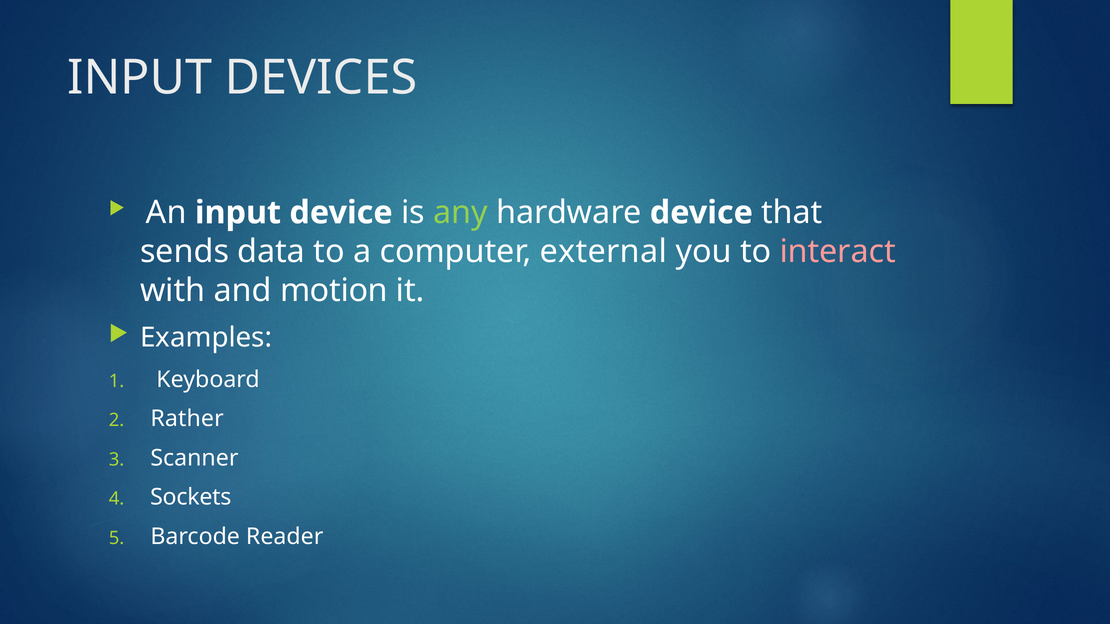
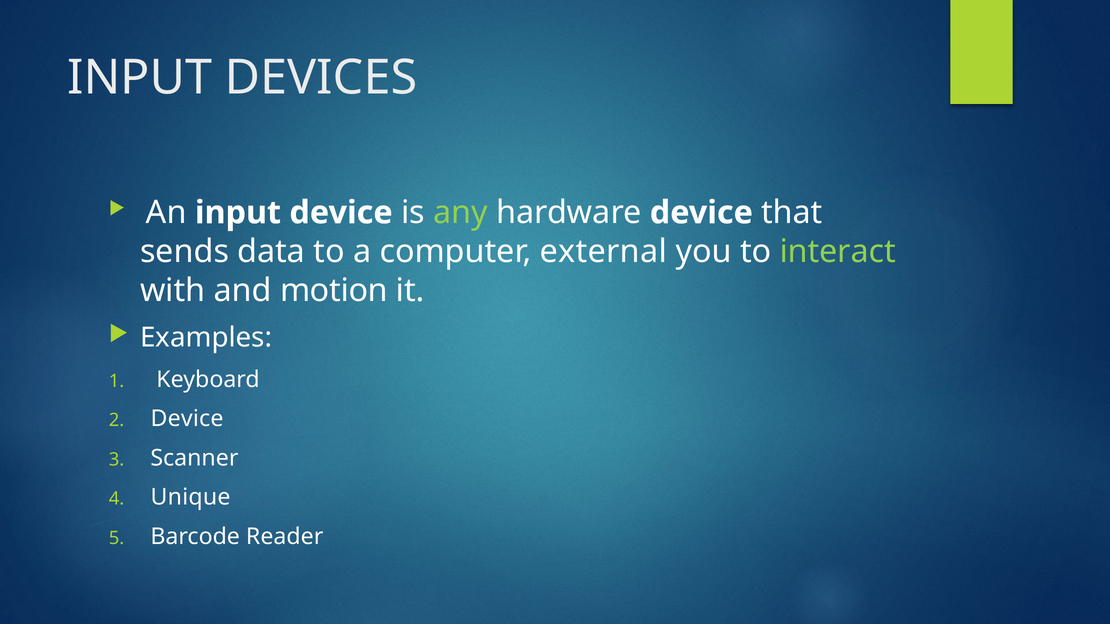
interact colour: pink -> light green (838, 252)
Rather: Rather -> Device (187, 419)
Sockets: Sockets -> Unique (191, 498)
